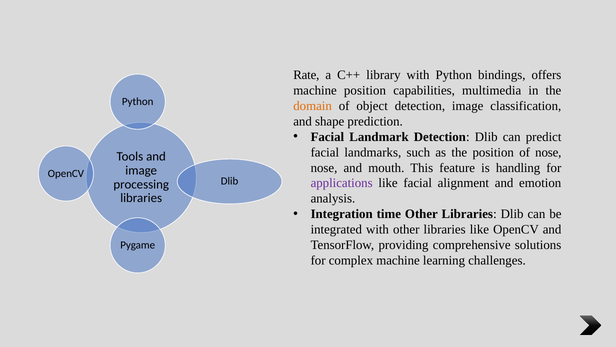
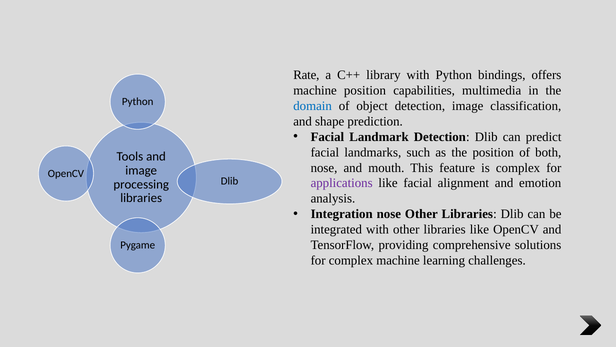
domain colour: orange -> blue (313, 106)
of nose: nose -> both (548, 152)
is handling: handling -> complex (518, 168)
Integration time: time -> nose (389, 214)
